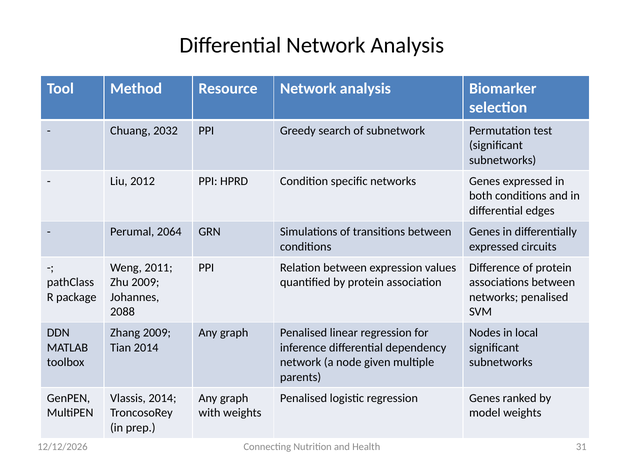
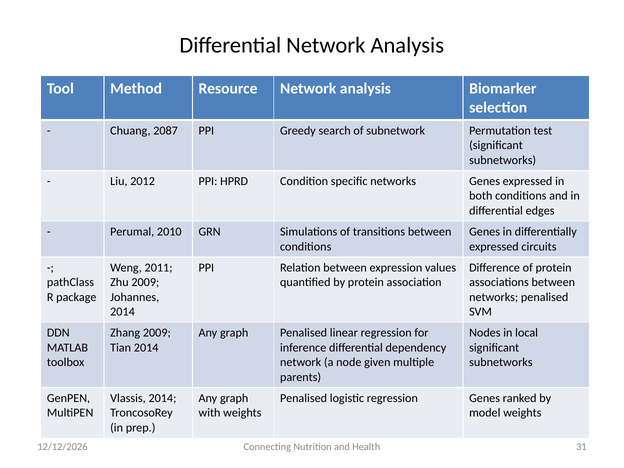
2032: 2032 -> 2087 (166, 131)
2064: 2064 -> 2010 (169, 232)
2088: 2088 -> 2014 (123, 312)
